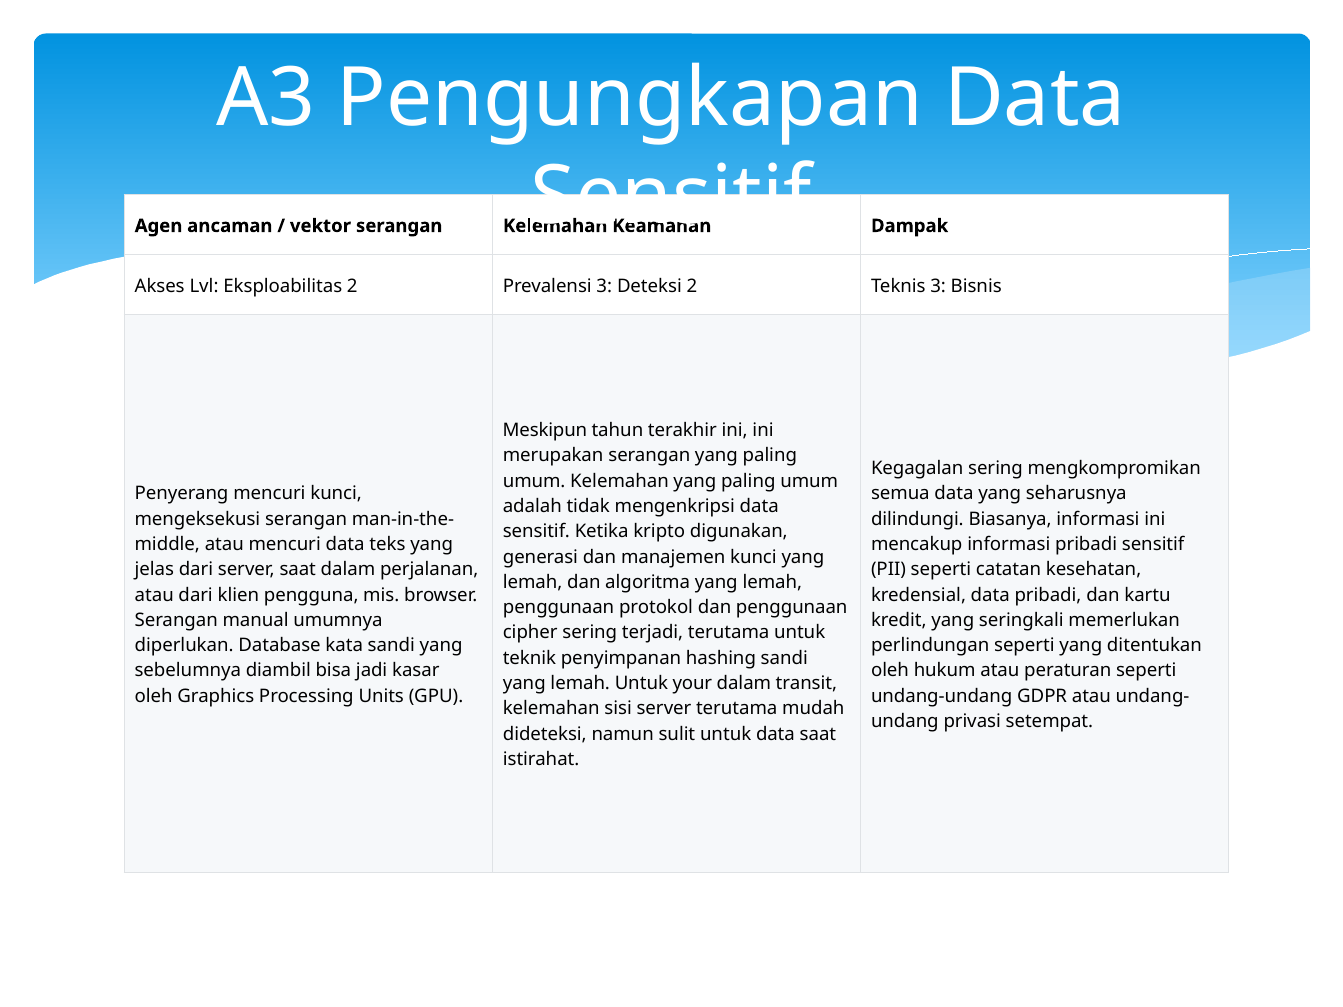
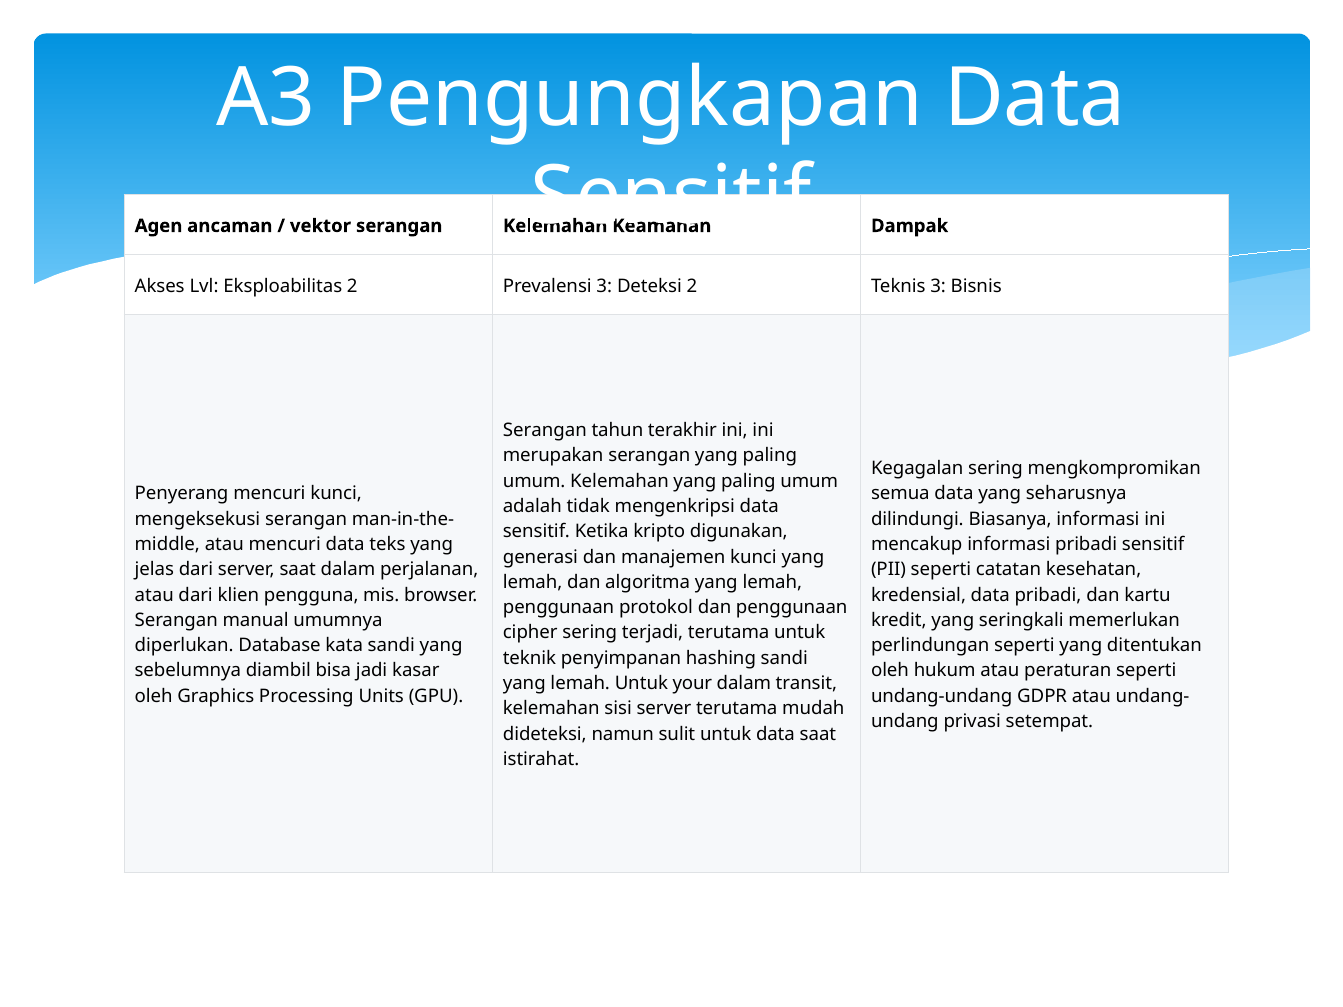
Meskipun: Meskipun -> Serangan (545, 430)
